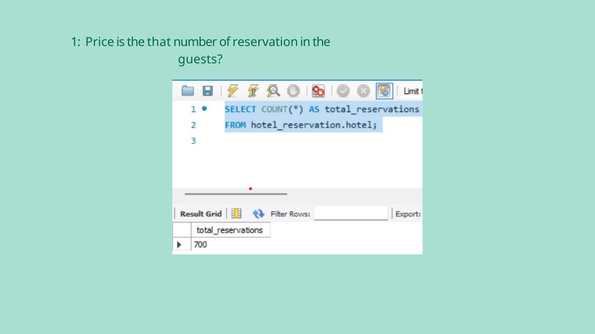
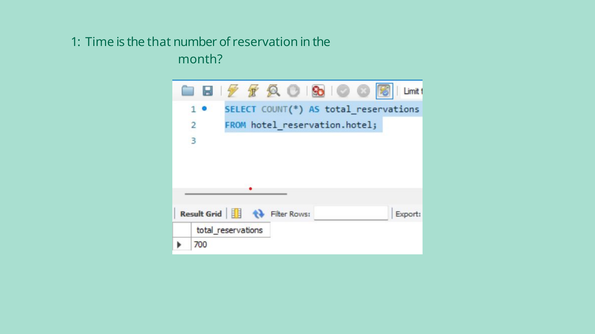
Price: Price -> Time (100, 42)
guests: guests -> month (200, 59)
